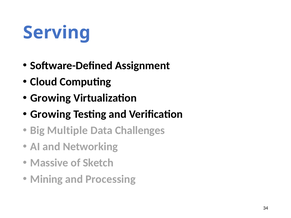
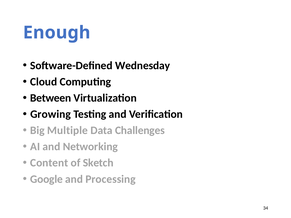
Serving: Serving -> Enough (57, 33)
Assignment: Assignment -> Wednesday (143, 66)
Growing: Growing -> Between (51, 98)
Massive: Massive -> Content (49, 163)
Mining: Mining -> Google (46, 179)
